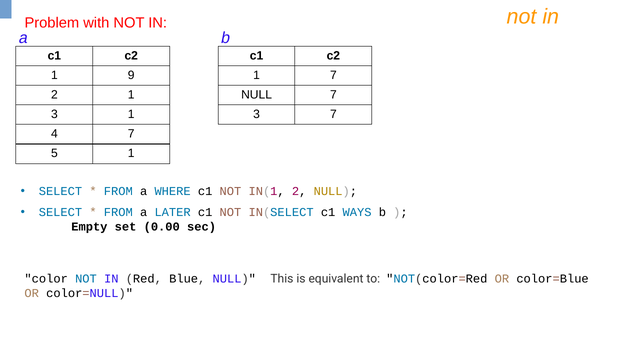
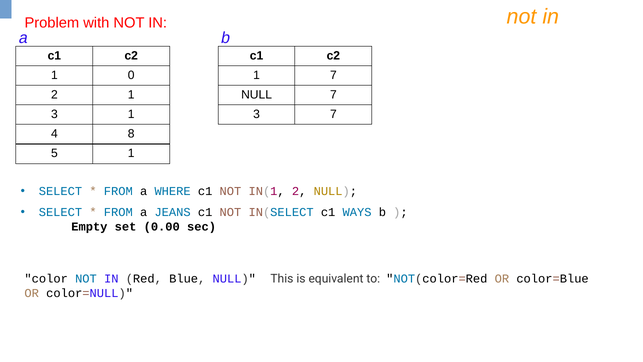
9: 9 -> 0 (131, 75)
4 7: 7 -> 8 (131, 134)
LATER: LATER -> JEANS (173, 212)
